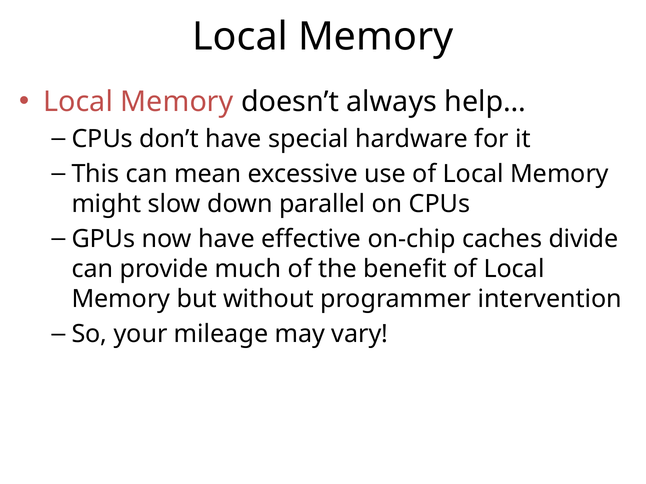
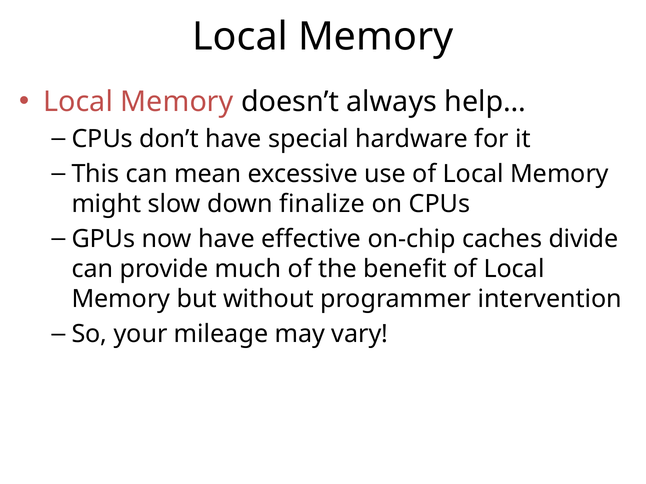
parallel: parallel -> finalize (322, 204)
